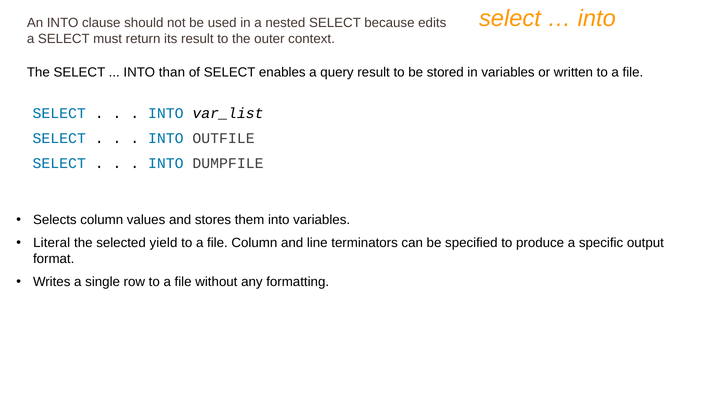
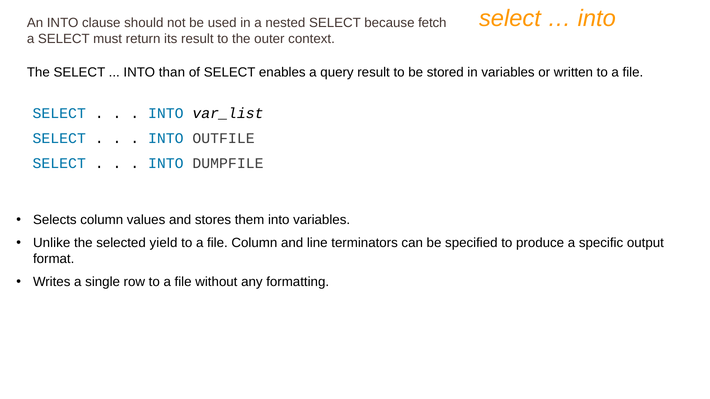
edits: edits -> fetch (432, 23)
Literal: Literal -> Unlike (52, 243)
